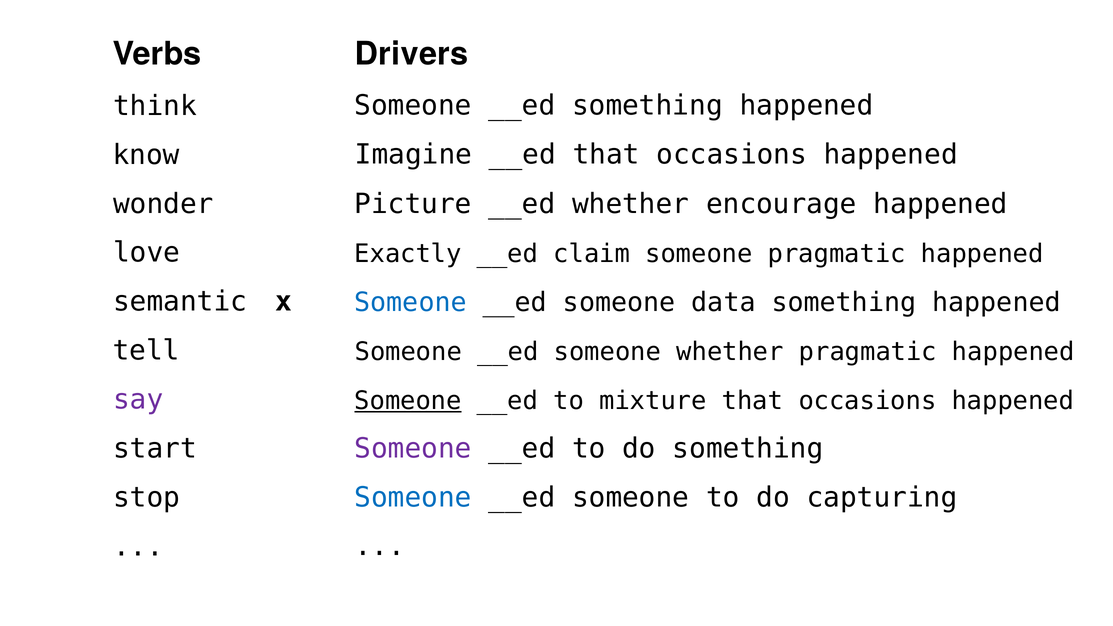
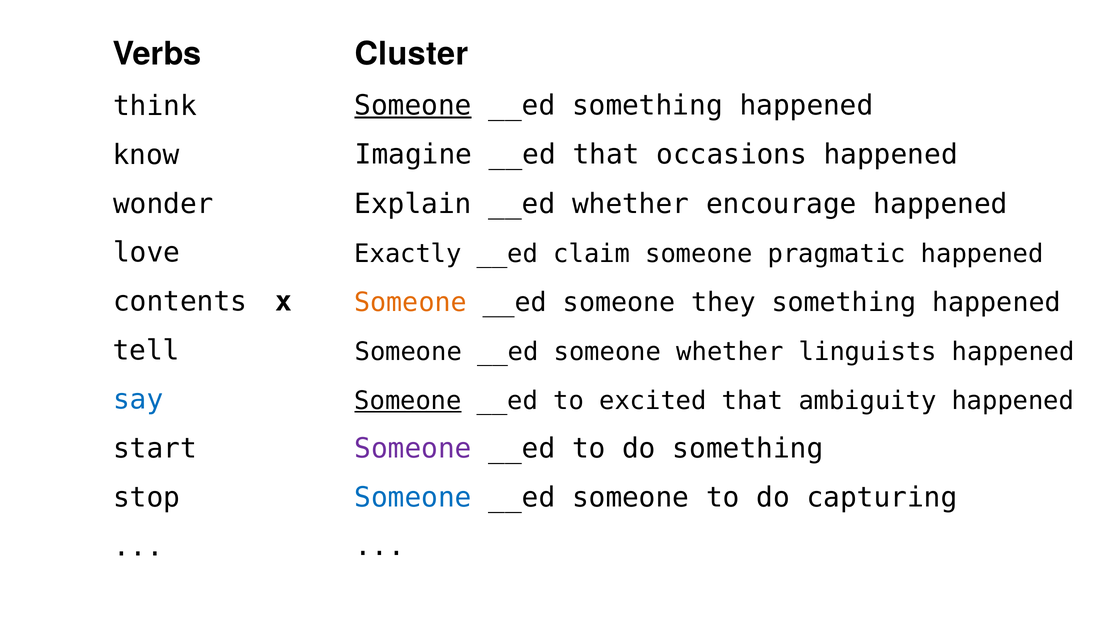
Drivers: Drivers -> Cluster (412, 54)
Someone underline: none -> present (413, 105)
Picture: Picture -> Explain (413, 204)
semantic: semantic -> contents (180, 302)
Someone colour: blue -> orange (410, 302)
data: data -> they (724, 302)
whether pragmatic: pragmatic -> linguists (868, 352)
say colour: purple -> blue (138, 400)
mixture: mixture -> excited (653, 401)
occasions: occasions -> ambiguity (867, 401)
